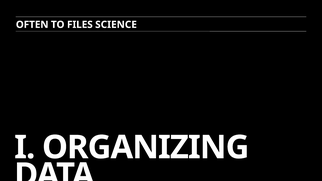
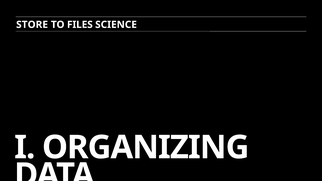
OFTEN: OFTEN -> STORE (32, 25)
